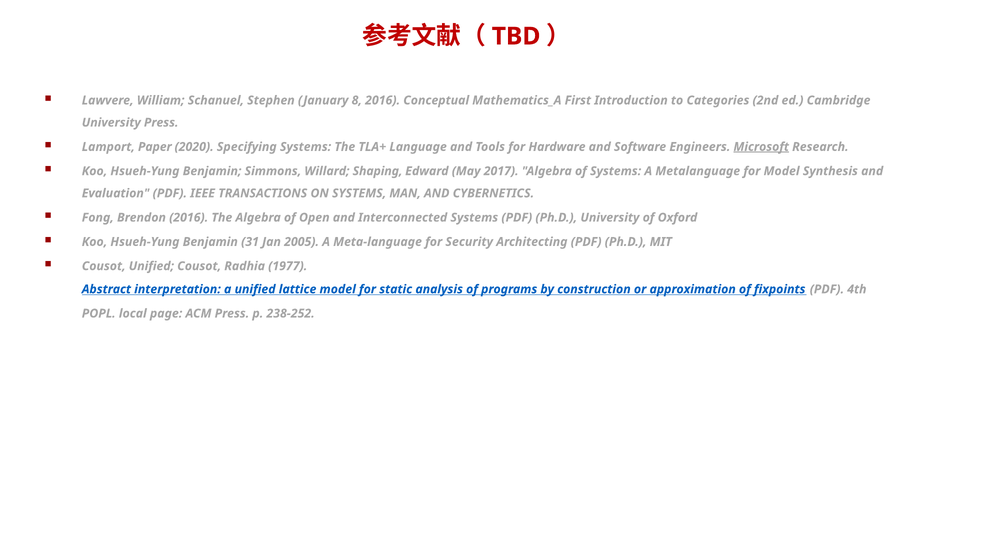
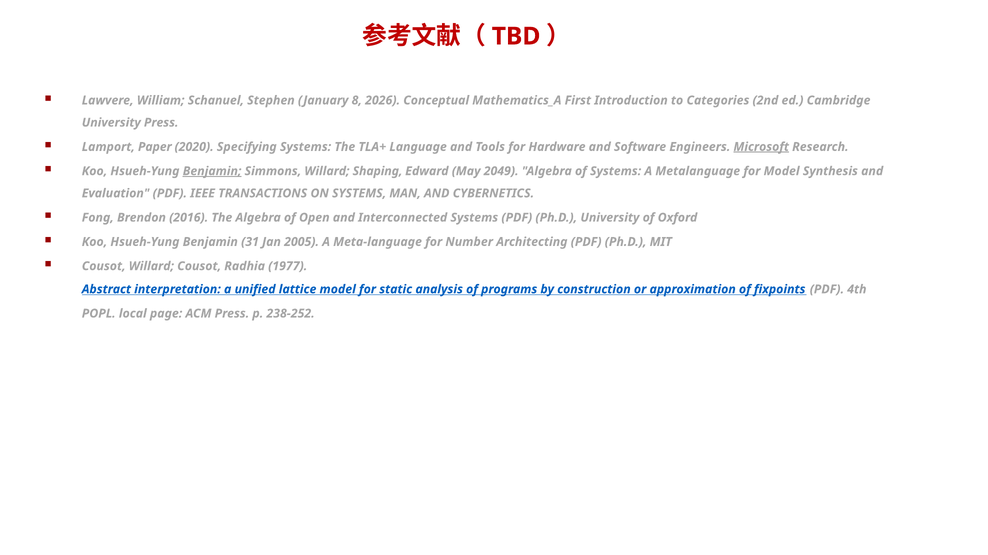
8 2016: 2016 -> 2026 (383, 100)
Benjamin underline: none -> present (212, 171)
2017: 2017 -> 2049 (501, 171)
Security: Security -> Number (469, 242)
Cousot Unified: Unified -> Willard (151, 266)
